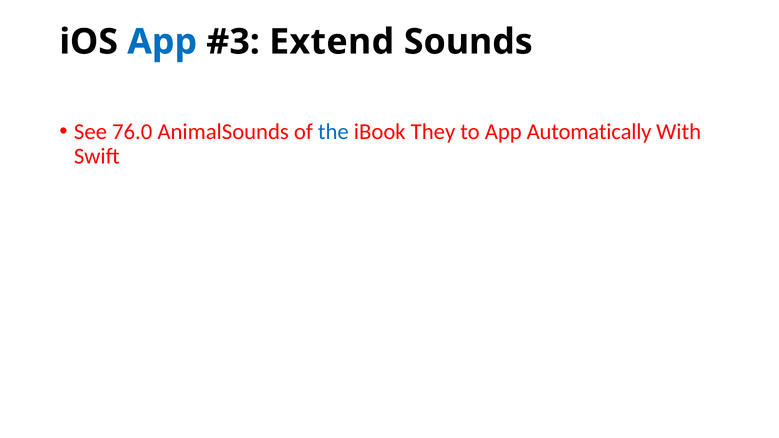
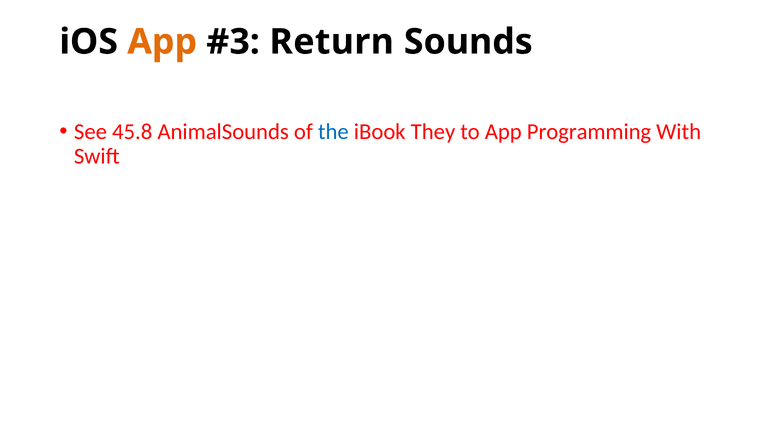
App colour: blue -> orange (162, 42)
Extend: Extend -> Return (332, 42)
76.0: 76.0 -> 45.8 (132, 132)
Automatically: Automatically -> Programming (589, 132)
